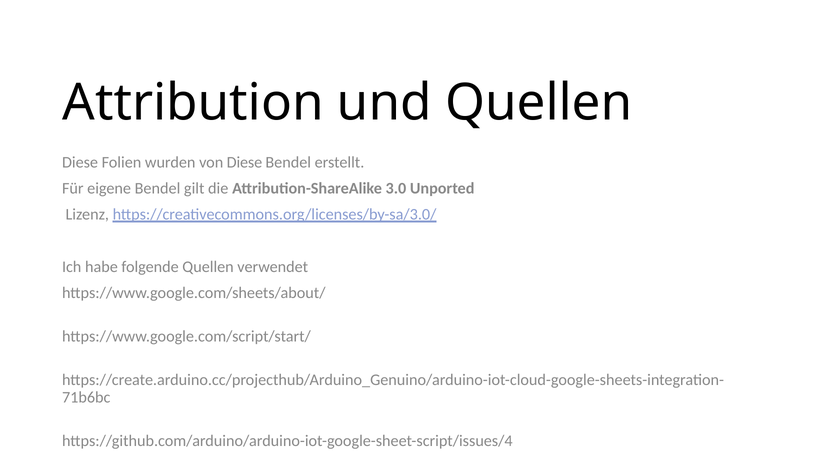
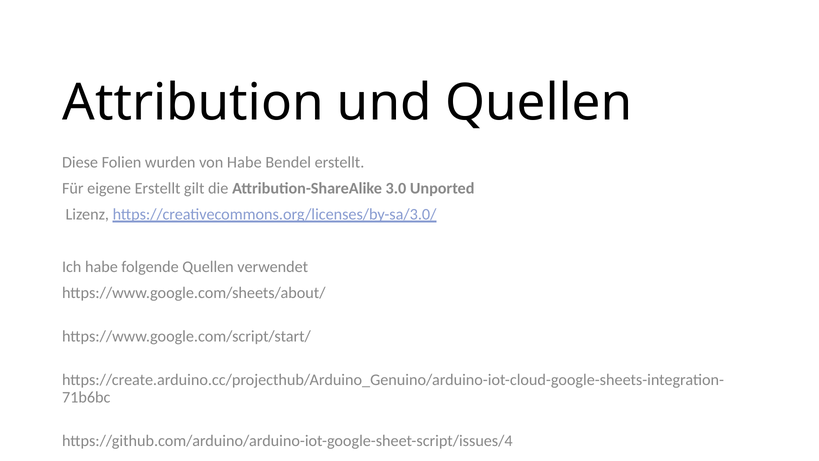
von Diese: Diese -> Habe (244, 162)
eigene Bendel: Bendel -> Erstellt (158, 188)
